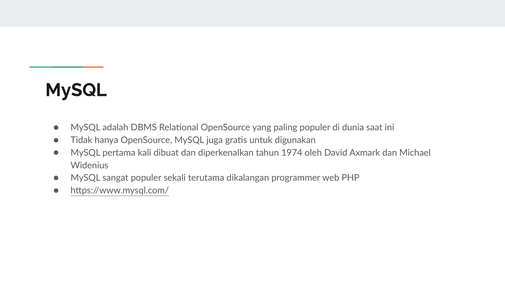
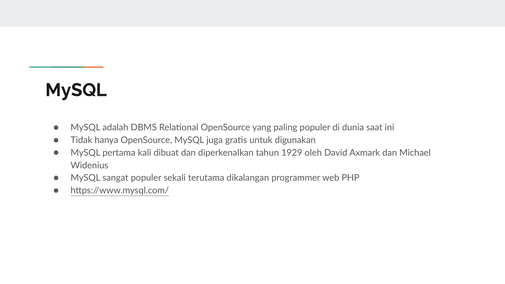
1974: 1974 -> 1929 (292, 153)
